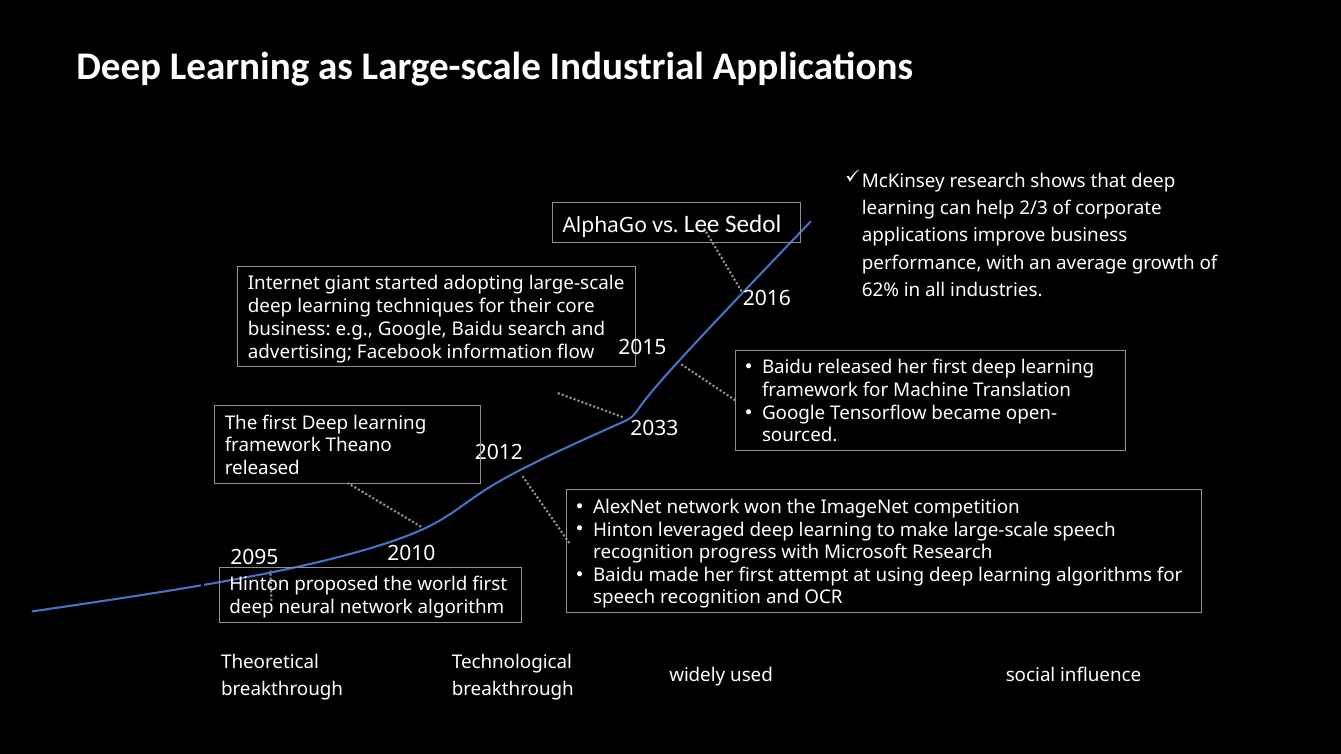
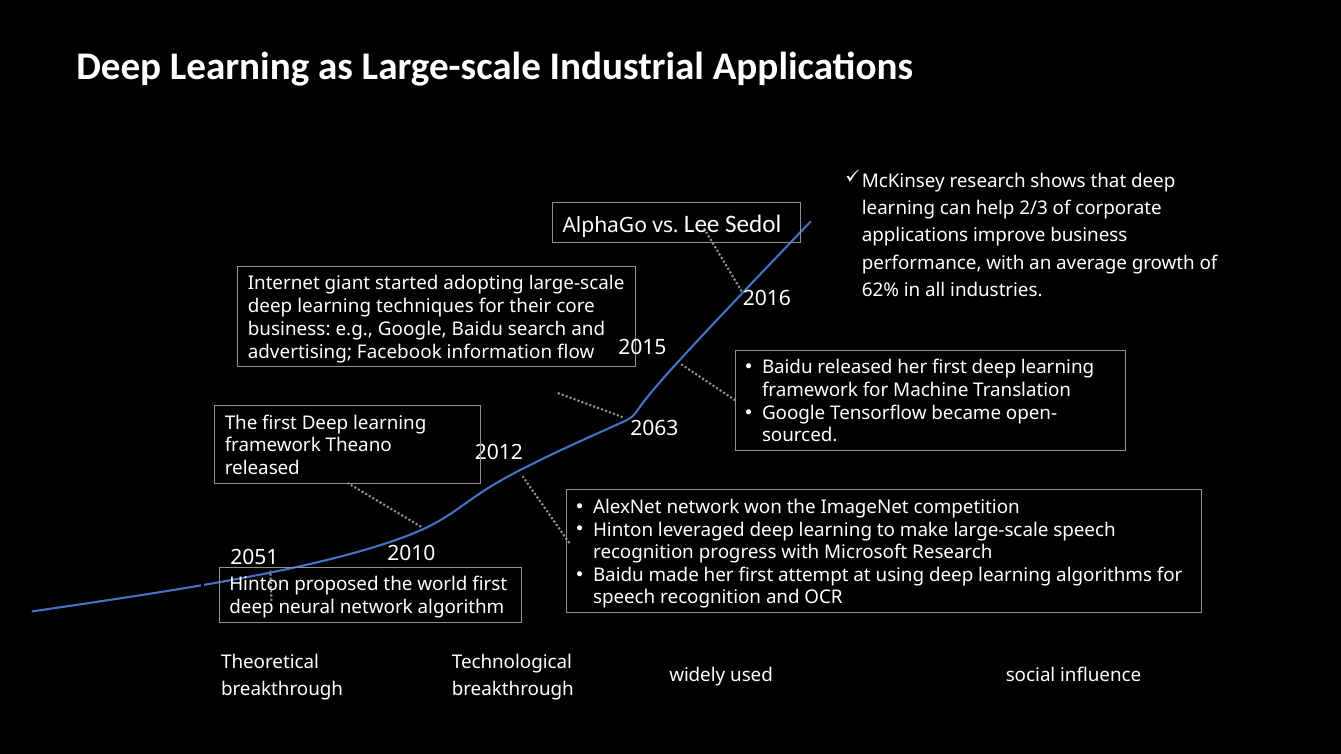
2033: 2033 -> 2063 (654, 428)
2095: 2095 -> 2051 (254, 558)
